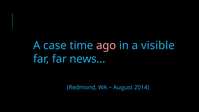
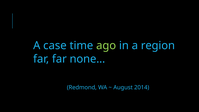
ago colour: pink -> light green (106, 46)
visible: visible -> region (158, 46)
news…: news… -> none… (87, 59)
